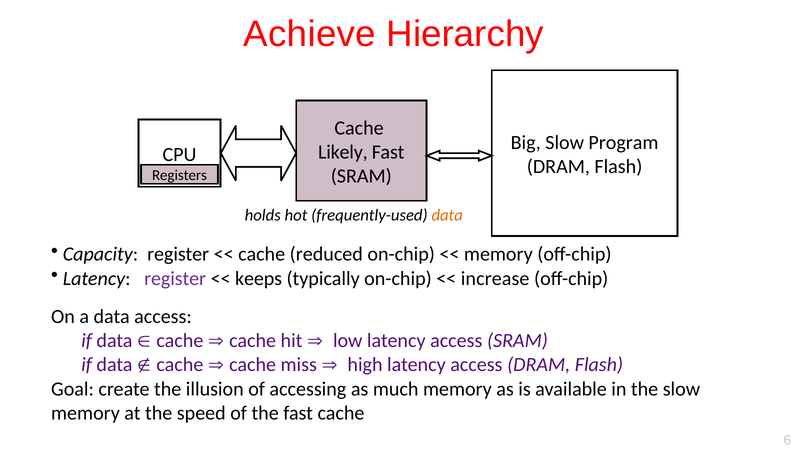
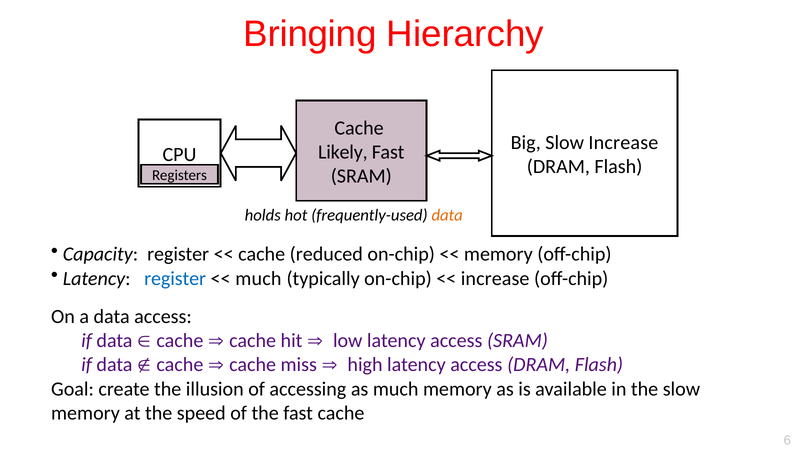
Achieve: Achieve -> Bringing (310, 34)
Slow Program: Program -> Increase (623, 142)
register colour: purple -> blue (175, 278)
keeps: keeps -> much (258, 278)
